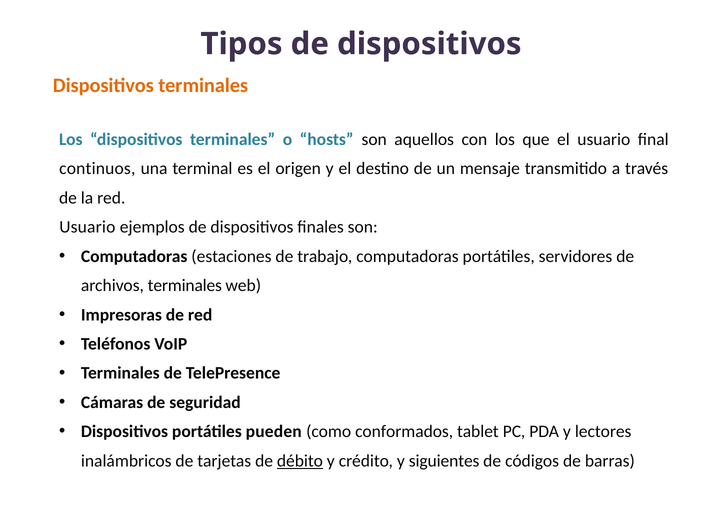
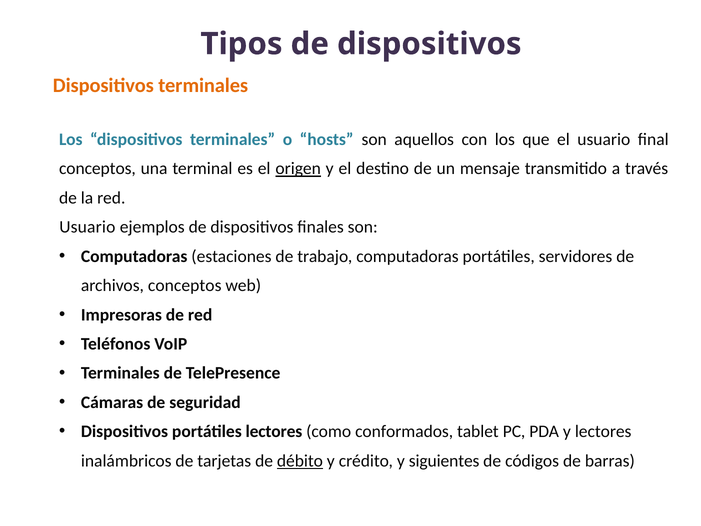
continuos: continuos -> conceptos (97, 169)
origen underline: none -> present (298, 169)
archivos terminales: terminales -> conceptos (185, 285)
portátiles pueden: pueden -> lectores (274, 431)
